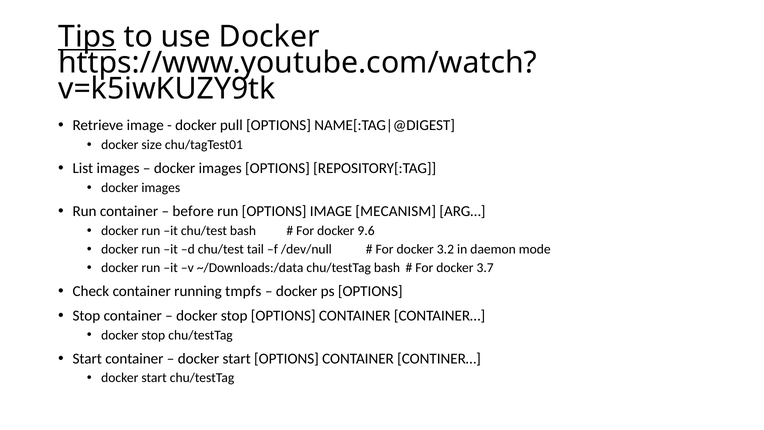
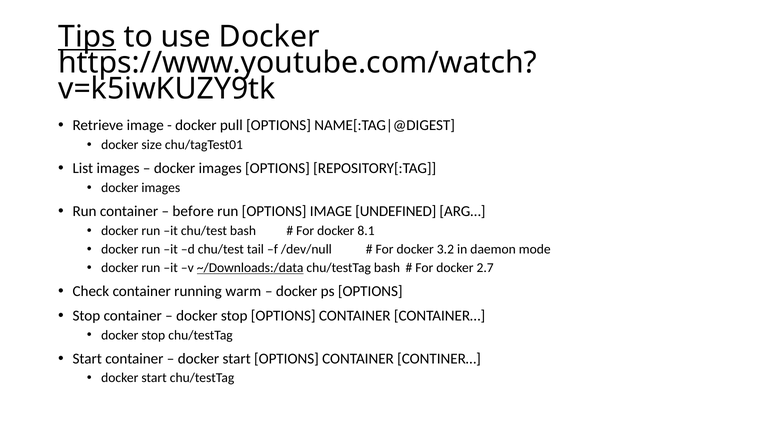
MECANISM: MECANISM -> UNDEFINED (396, 211)
9.6: 9.6 -> 8.1 (366, 231)
~/Downloads:/data underline: none -> present (250, 268)
3.7: 3.7 -> 2.7 (485, 268)
tmpfs: tmpfs -> warm (243, 291)
